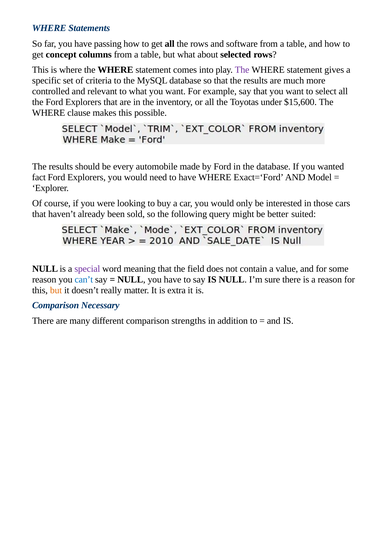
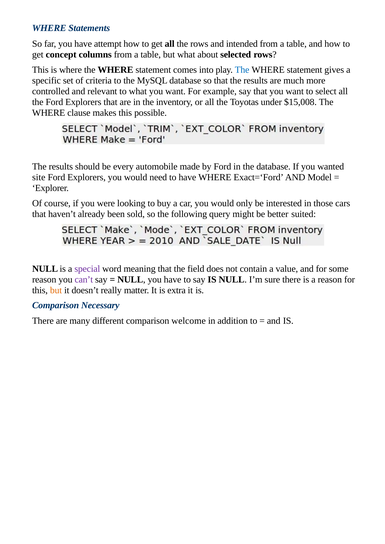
passing: passing -> attempt (108, 44)
software: software -> intended (242, 44)
The colour: purple -> blue (242, 70)
$15,600: $15,600 -> $15,008 (300, 102)
fact: fact -> site (39, 178)
can’t colour: blue -> purple (84, 280)
strengths: strengths -> welcome (189, 321)
